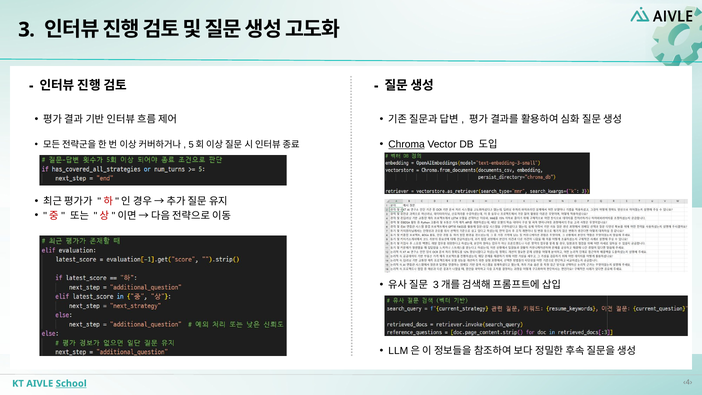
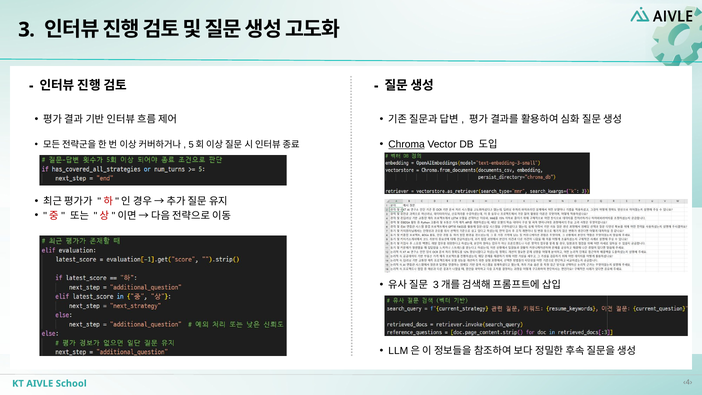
School underline: present -> none (71, 383)
